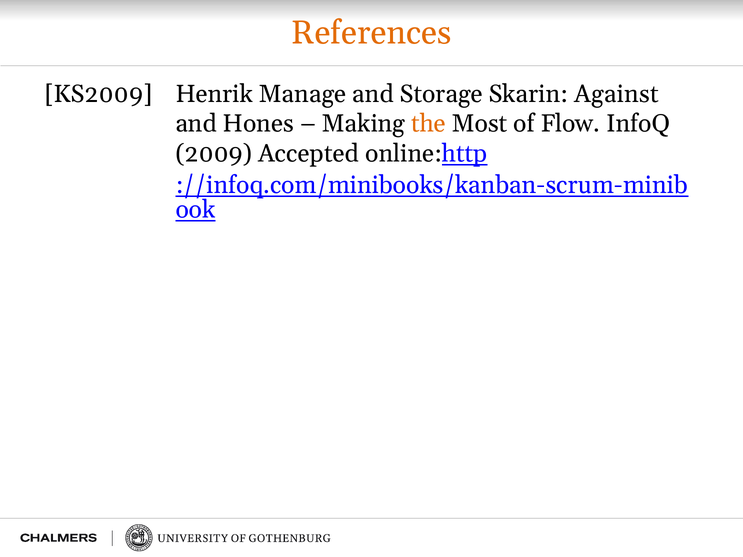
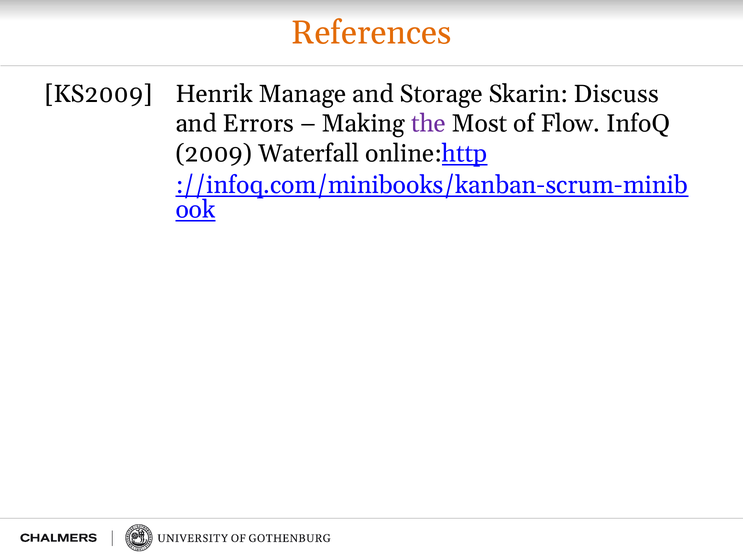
Against: Against -> Discuss (616, 94)
Hones: Hones -> Errors (258, 124)
the colour: orange -> purple (428, 124)
Accepted: Accepted -> Waterfall (309, 154)
